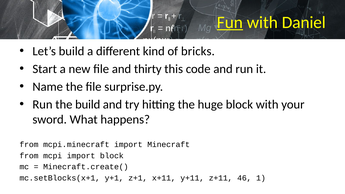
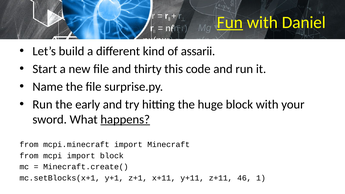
bricks: bricks -> assarii (198, 51)
the build: build -> early (88, 105)
happens underline: none -> present (125, 120)
